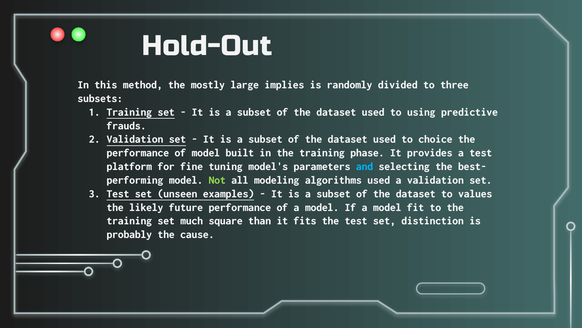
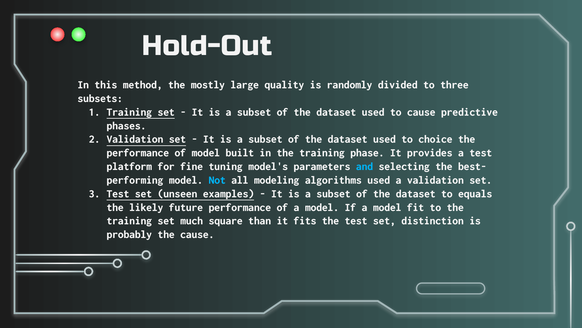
implies: implies -> quality (284, 85)
to using: using -> cause (421, 112)
frauds: frauds -> phases (126, 125)
Not colour: light green -> light blue (217, 180)
values: values -> equals (475, 193)
